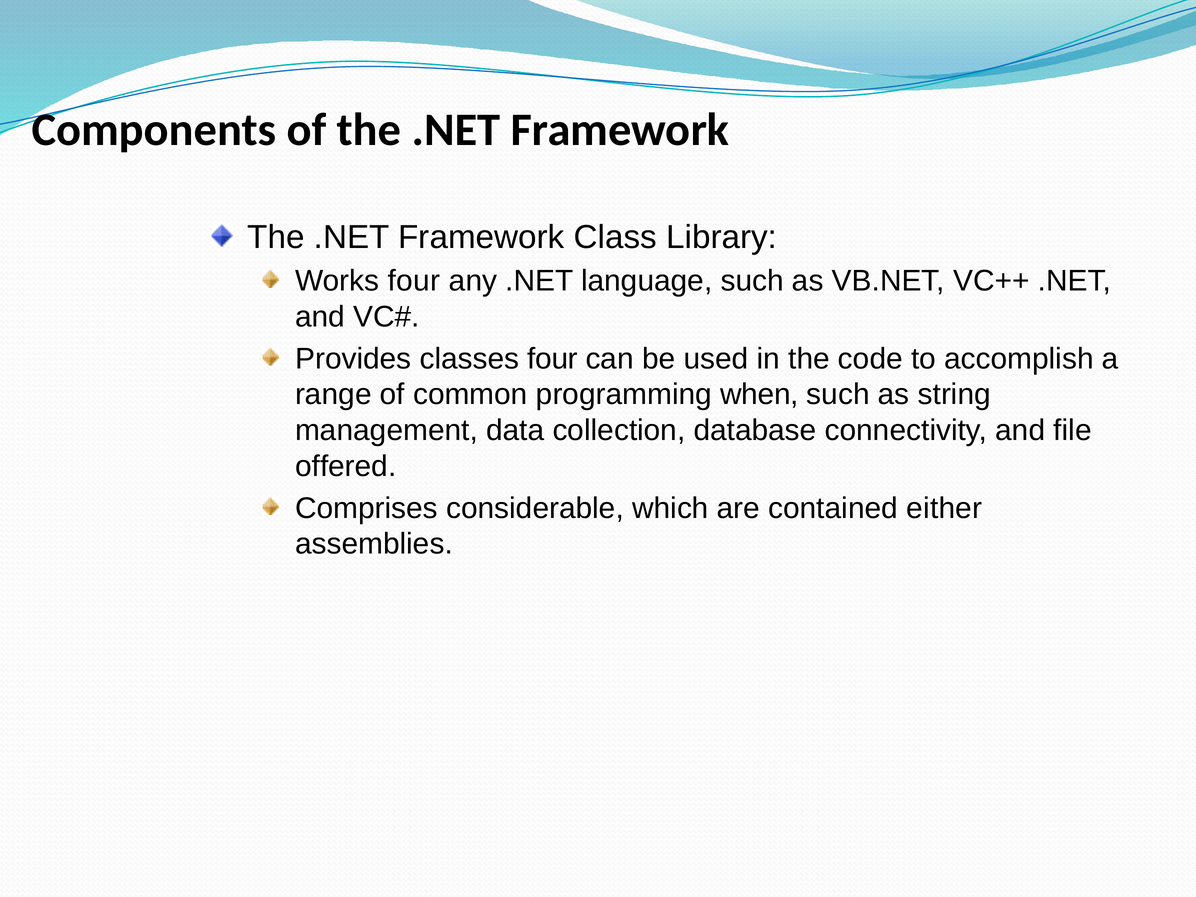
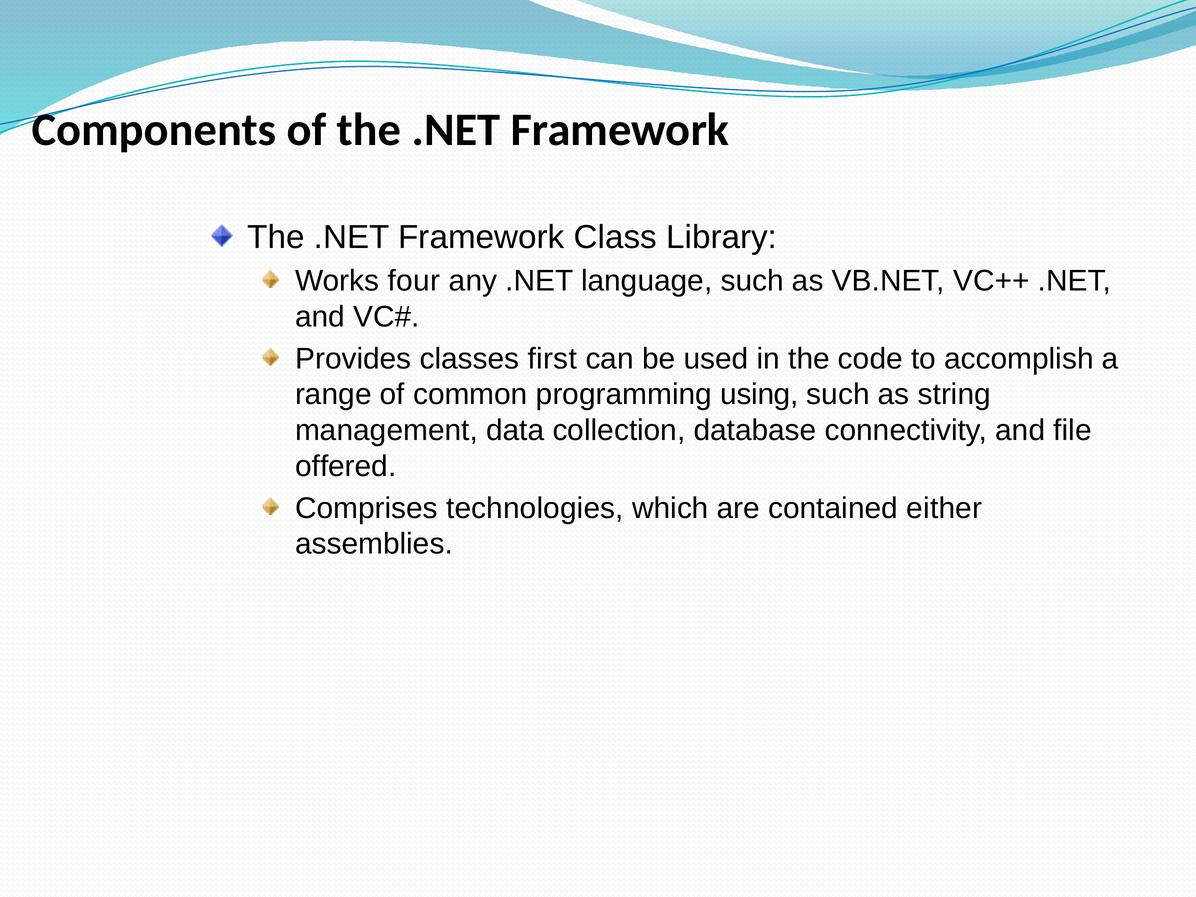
classes four: four -> first (552, 359)
when: when -> using (759, 395)
considerable: considerable -> technologies (535, 508)
